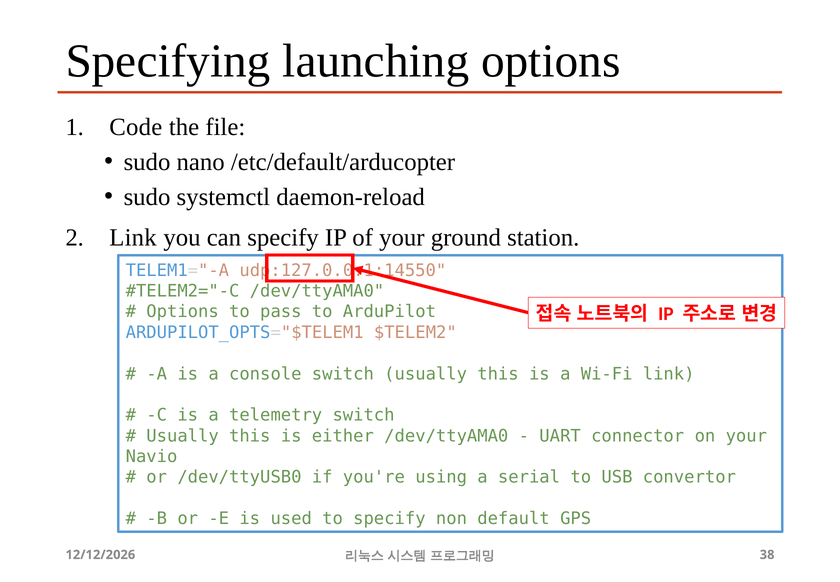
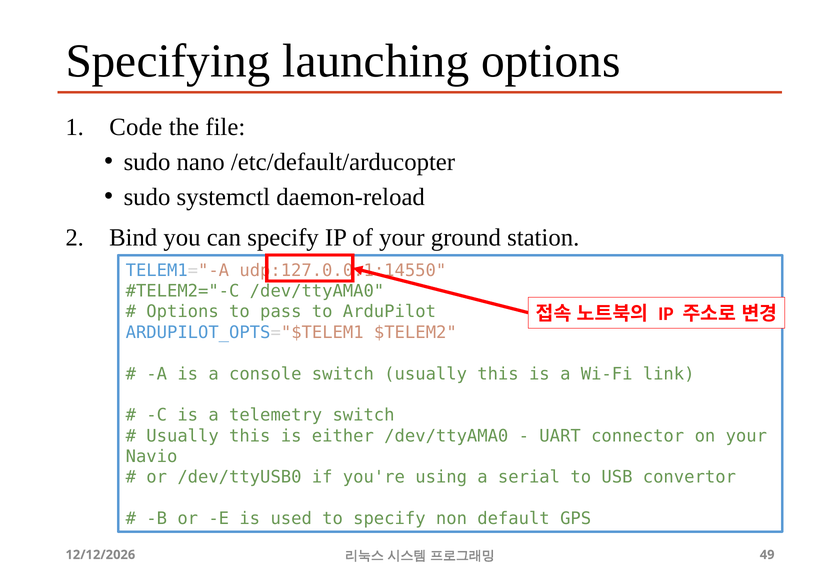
Link: Link -> Bind (133, 238)
38: 38 -> 49 (767, 554)
